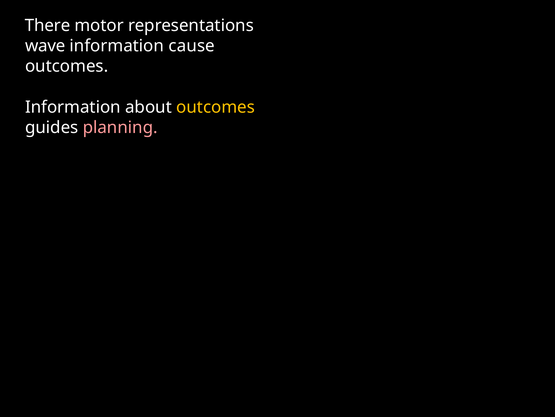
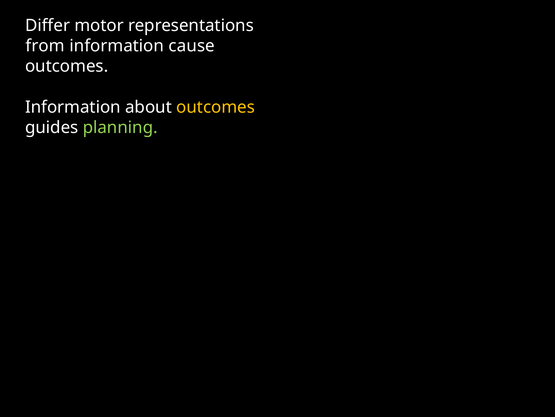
There: There -> Differ (48, 26)
wave: wave -> from (45, 46)
planning colour: pink -> light green (120, 127)
